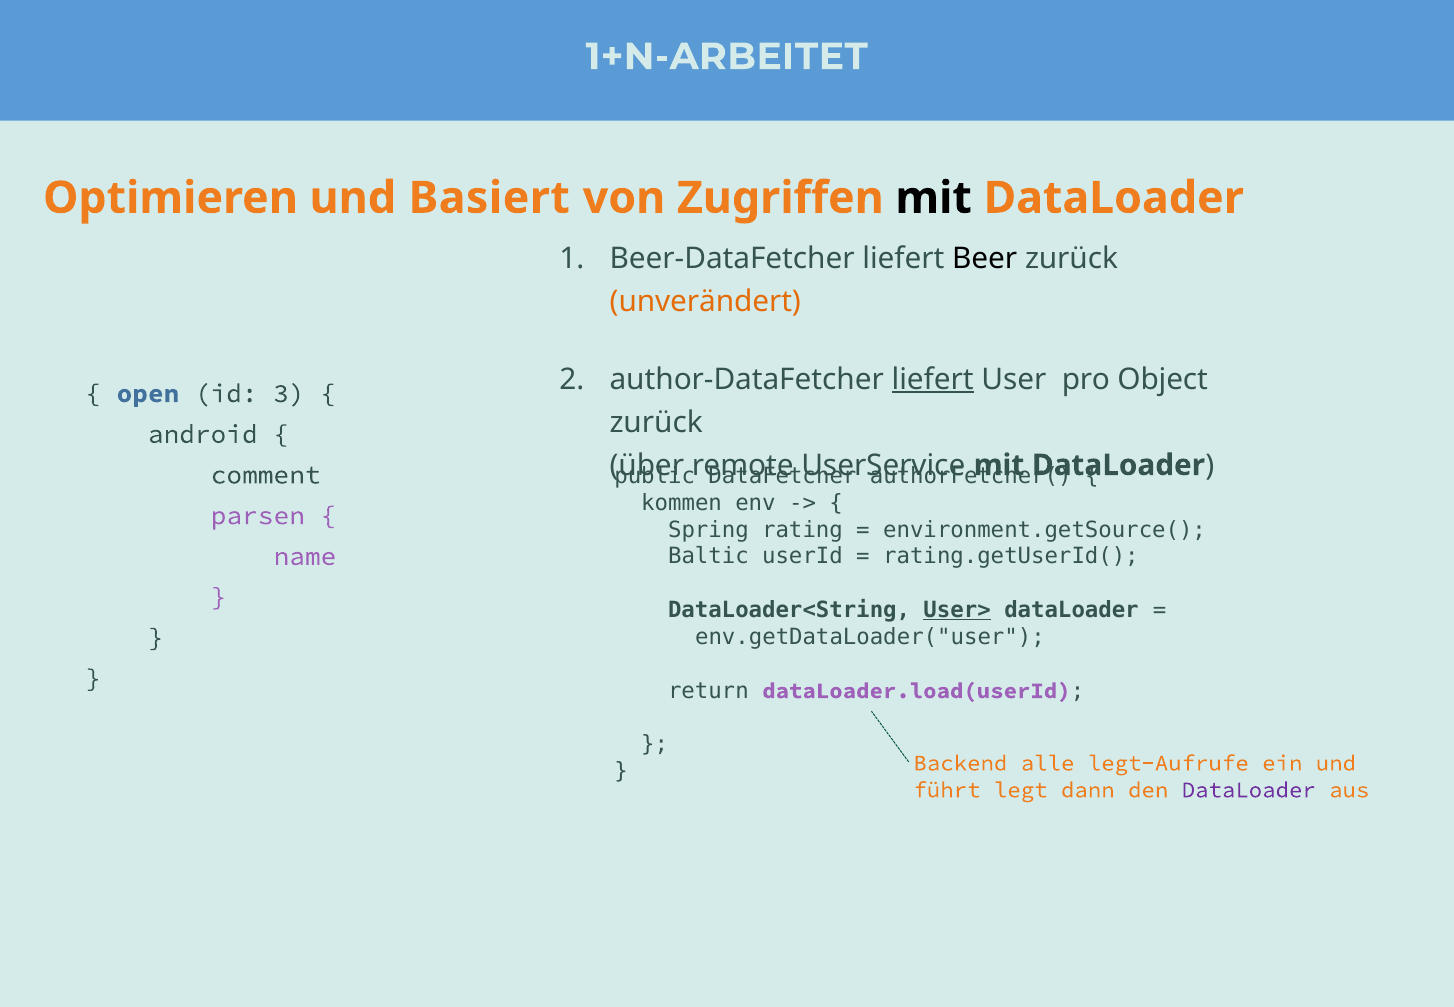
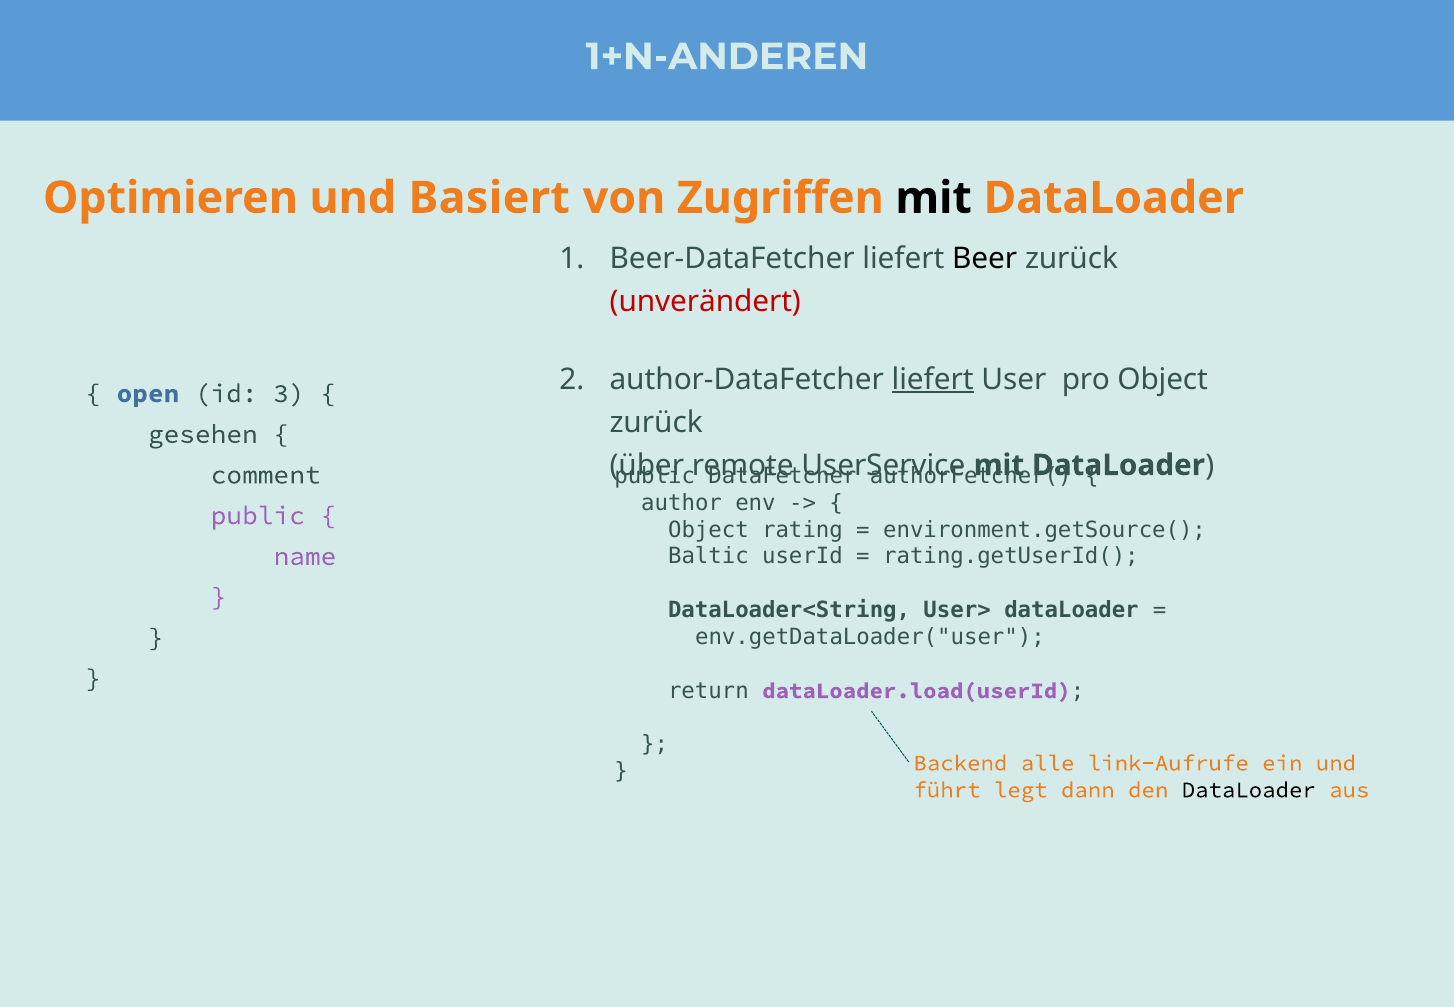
1+N-ARBEITET: 1+N-ARBEITET -> 1+N-ANDEREN (727, 57)
unverändert colour: orange -> red (705, 301)
android: android -> gesehen (203, 434)
kommen: kommen -> author (682, 503)
parsen: parsen -> public (258, 515)
Spring: Spring -> Object (708, 529)
User> underline: present -> none (957, 610)
legt-Aufrufe: legt-Aufrufe -> link-Aufrufe (1168, 763)
DataLoader colour: purple -> black (1249, 790)
